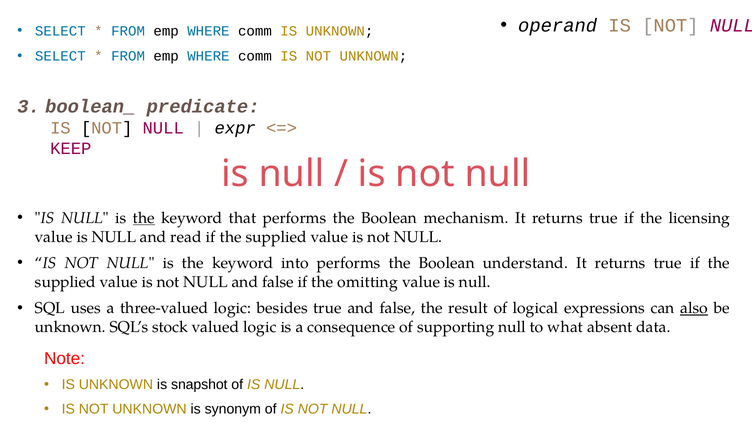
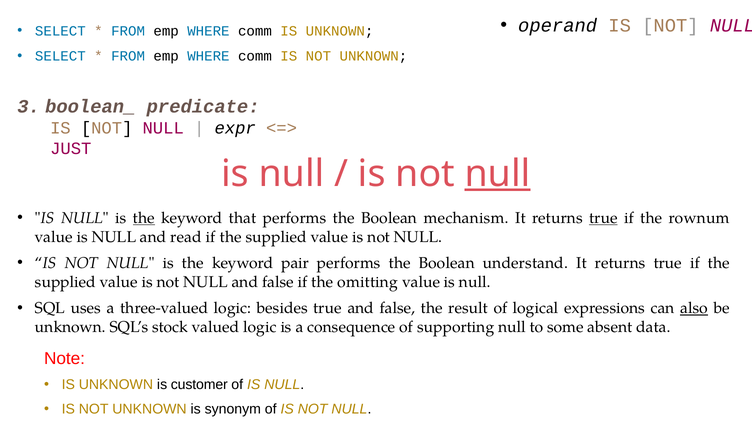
KEEP: KEEP -> JUST (71, 149)
null underline: none -> present (498, 174)
true underline: none -> present (603, 218)
licensing: licensing -> rownum (699, 218)
into: into -> pair (295, 263)
what: what -> some (565, 327)
snapshot: snapshot -> customer (199, 385)
